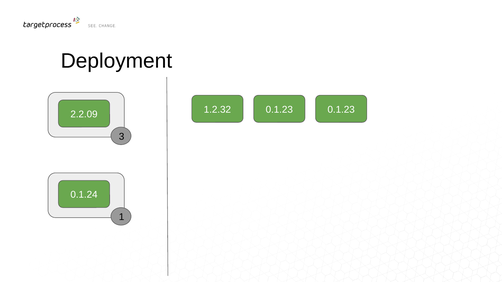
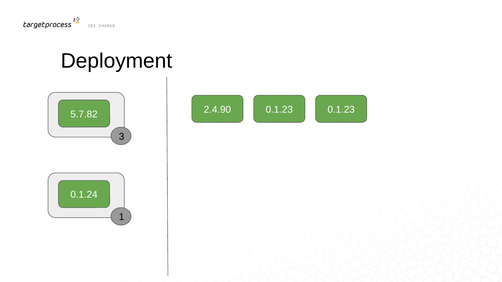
1.2.32: 1.2.32 -> 2.4.90 (217, 110)
2.2.09: 2.2.09 -> 5.7.82 (84, 114)
